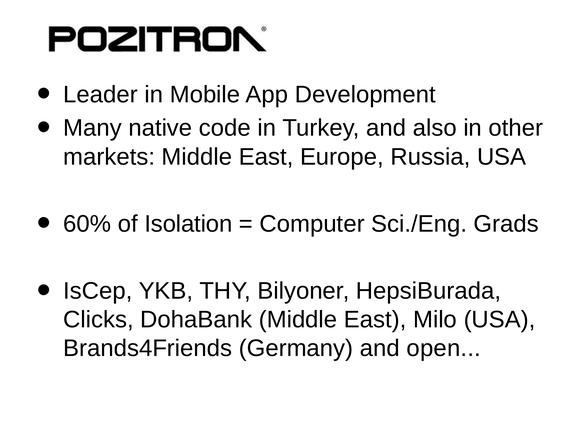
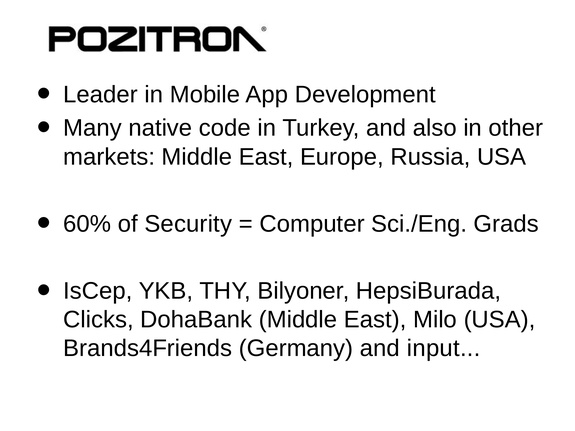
Isolation: Isolation -> Security (188, 224)
open: open -> input (444, 349)
